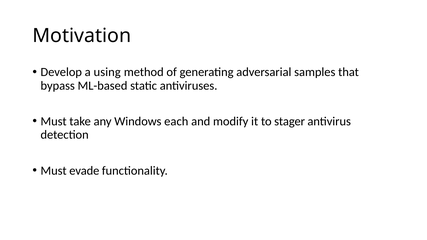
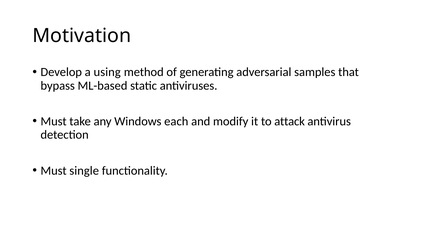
stager: stager -> attack (290, 121)
evade: evade -> single (84, 171)
